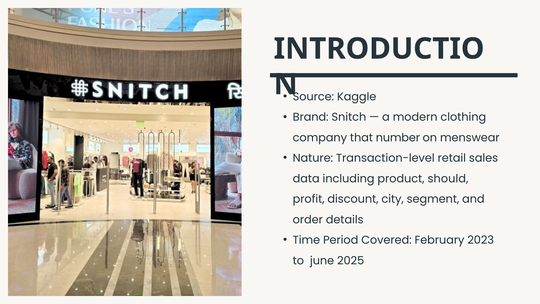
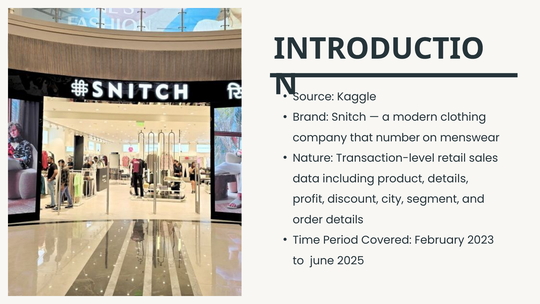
product should: should -> details (448, 179)
